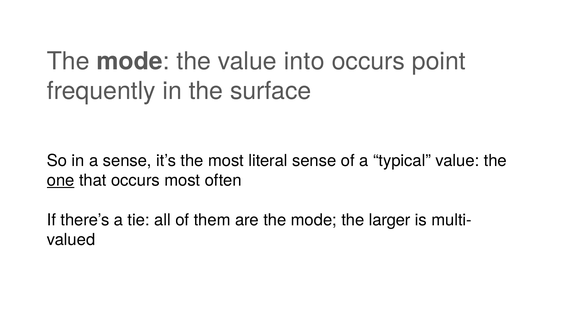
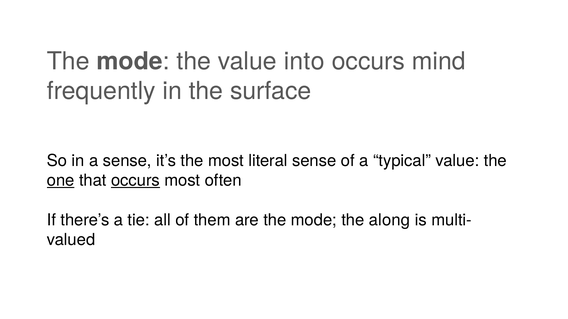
point: point -> mind (439, 61)
occurs underline: none -> present (135, 181)
larger: larger -> along (390, 220)
